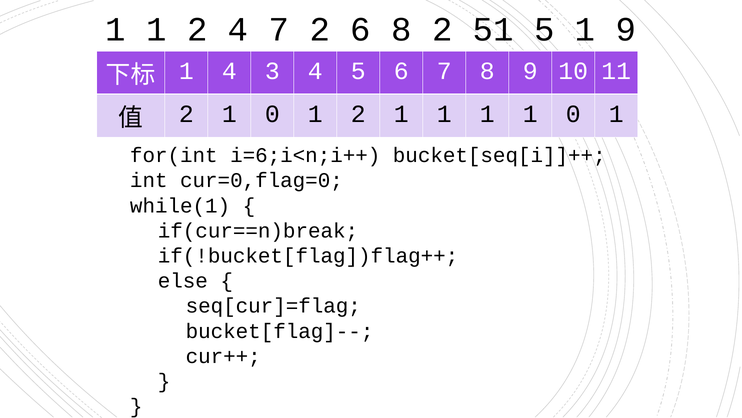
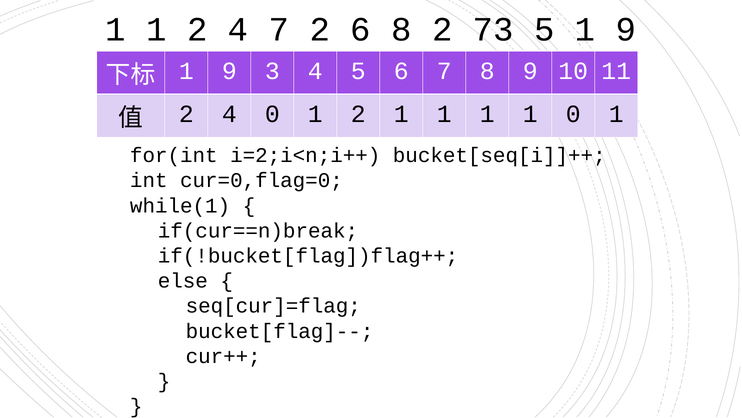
51: 51 -> 73 (493, 30)
4: 4 -> 9 (229, 71)
1: 1 -> 4 (229, 114)
i=6;i<n;i++: i=6;i<n;i++ -> i=2;i<n;i++ (305, 155)
